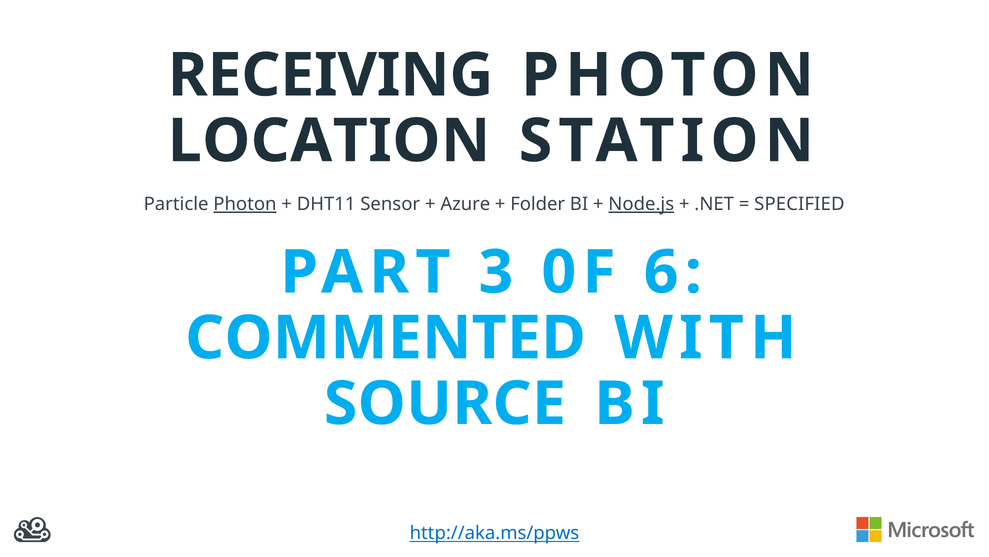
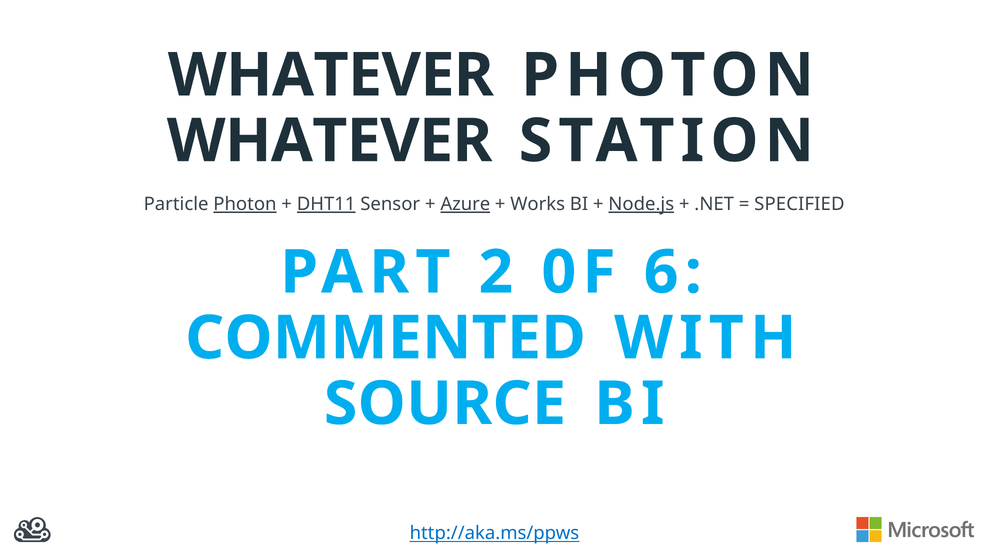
RECEIVING: RECEIVING -> WHATEVER (331, 75)
LOCATION: LOCATION -> WHATEVER (330, 141)
DHT11 underline: none -> present (326, 204)
Azure underline: none -> present (465, 204)
Folder: Folder -> Works (538, 204)
3: 3 -> 2 (496, 272)
